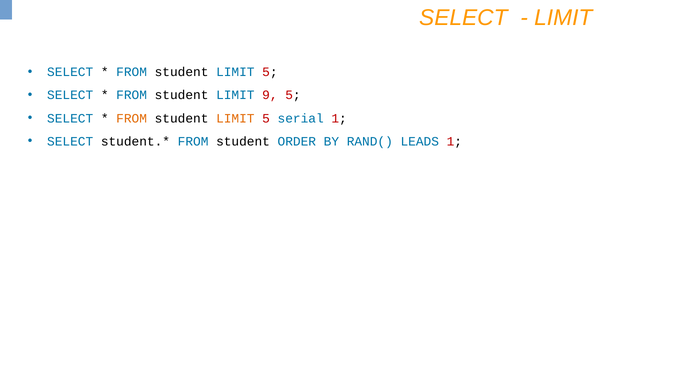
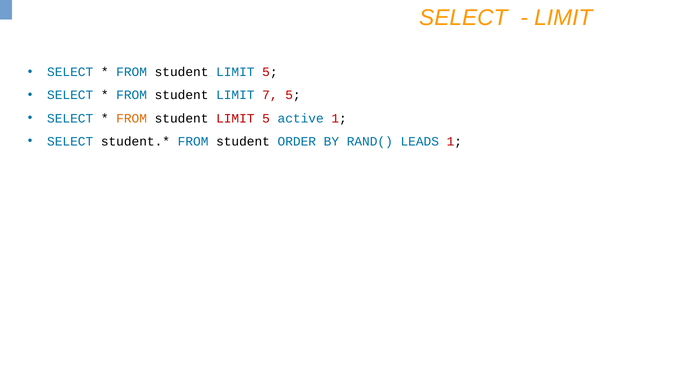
9: 9 -> 7 (270, 95)
LIMIT colour: orange -> red (235, 118)
serial: serial -> active (301, 118)
